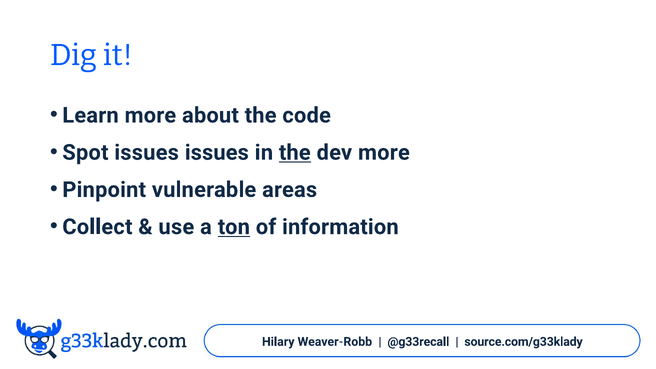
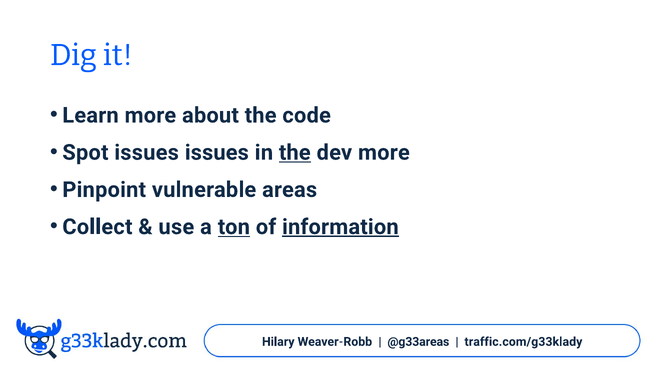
information underline: none -> present (340, 227)
@g33recall: @g33recall -> @g33areas (418, 342)
source.com/g33klady: source.com/g33klady -> traffic.com/g33klady (523, 342)
